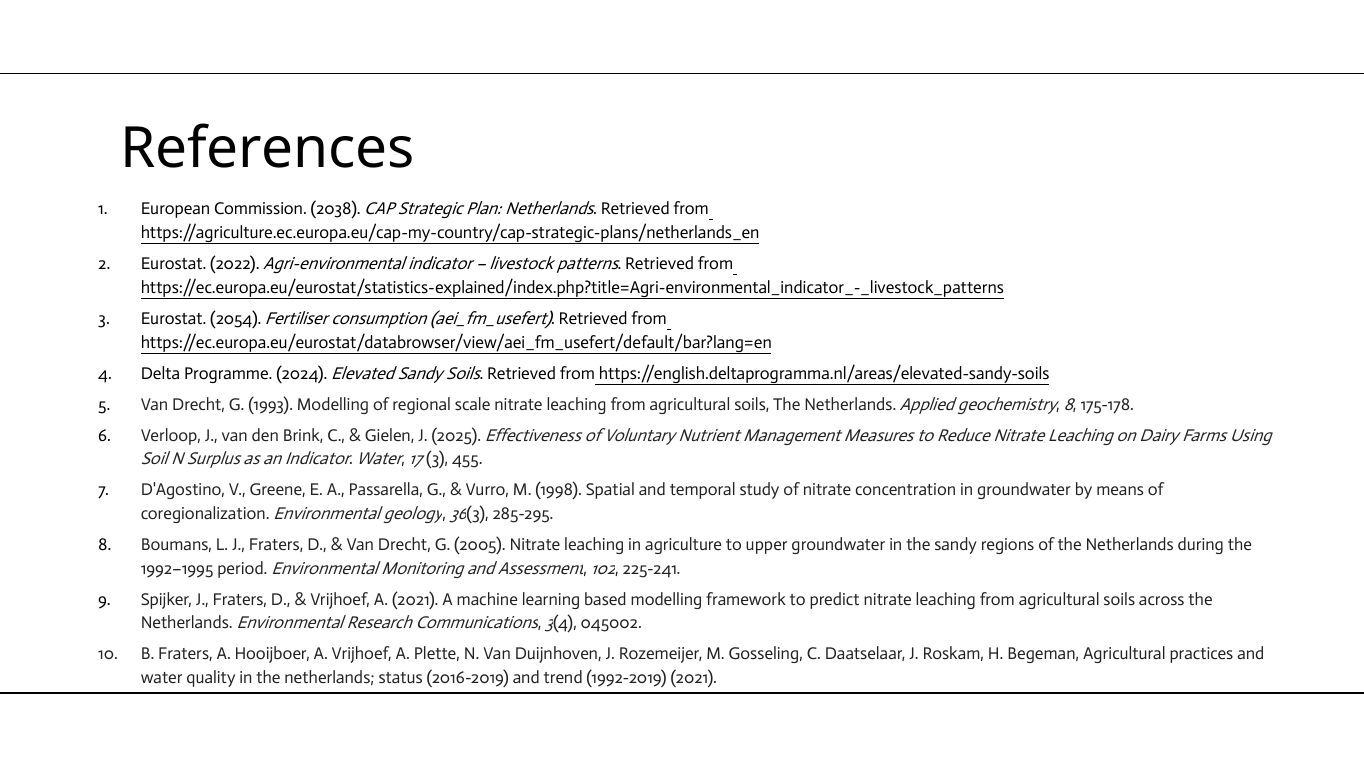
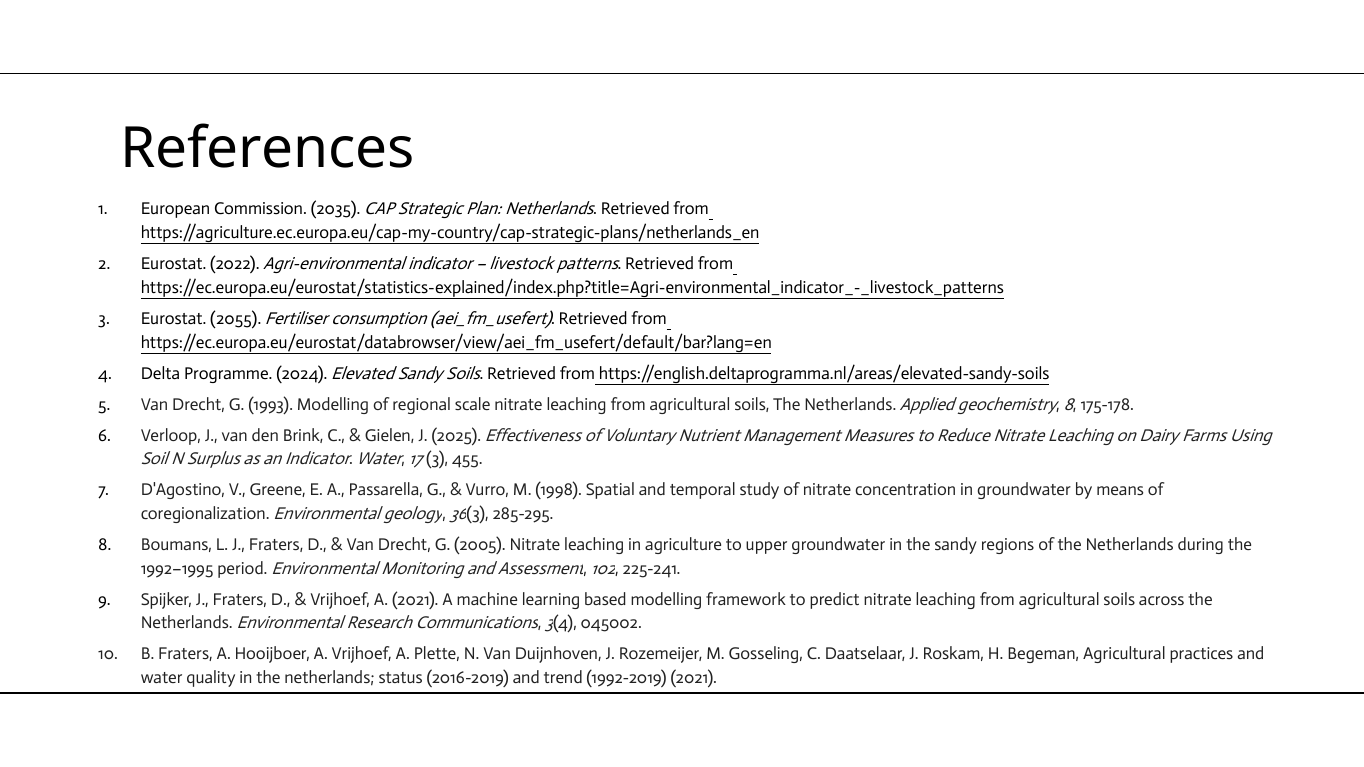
2038: 2038 -> 2035 (336, 209)
2054: 2054 -> 2055 (236, 319)
